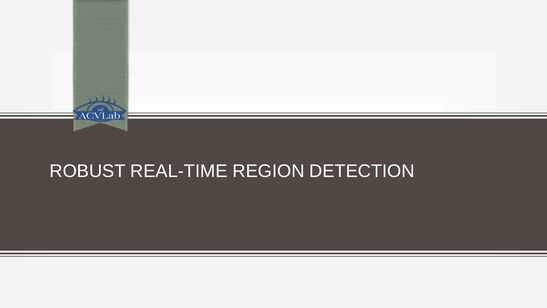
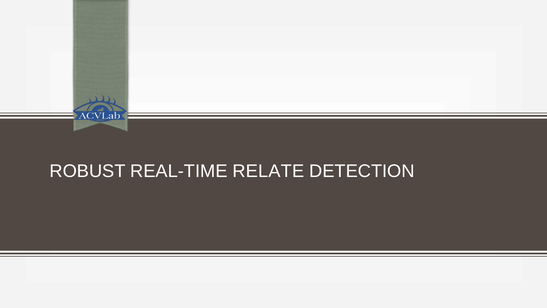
REGION: REGION -> RELATE (268, 171)
